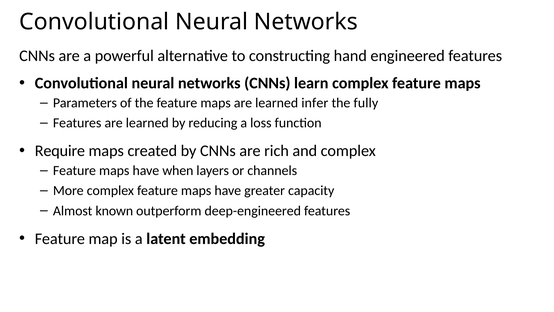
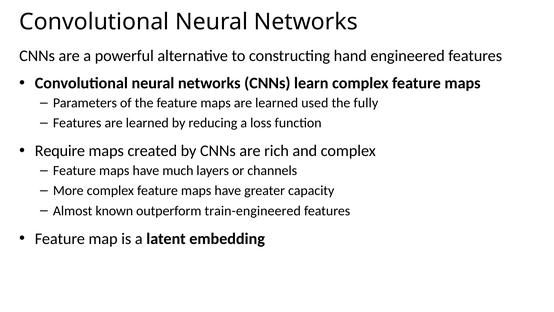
infer: infer -> used (315, 103)
when: when -> much (178, 170)
deep-engineered: deep-engineered -> train-engineered (253, 211)
